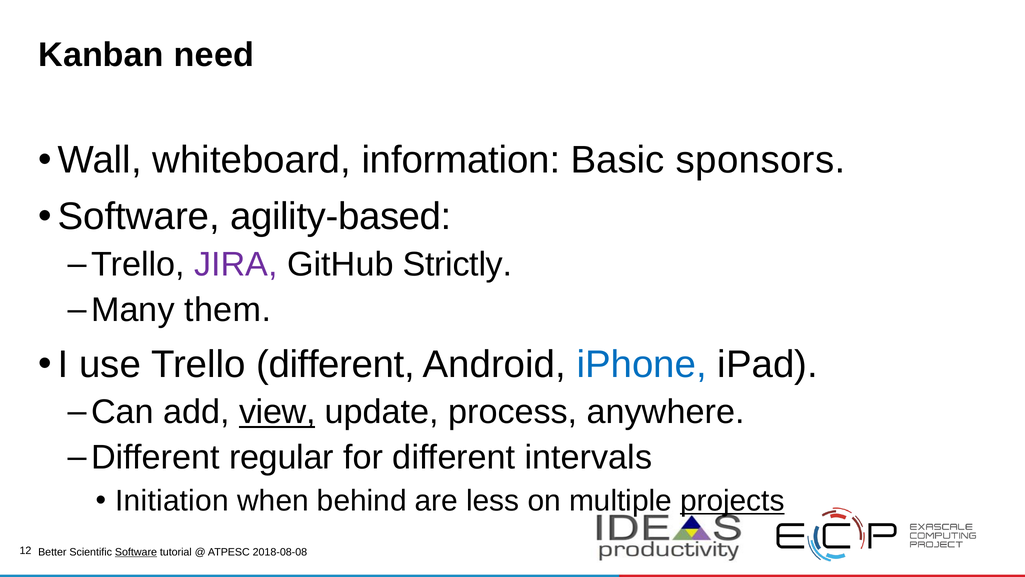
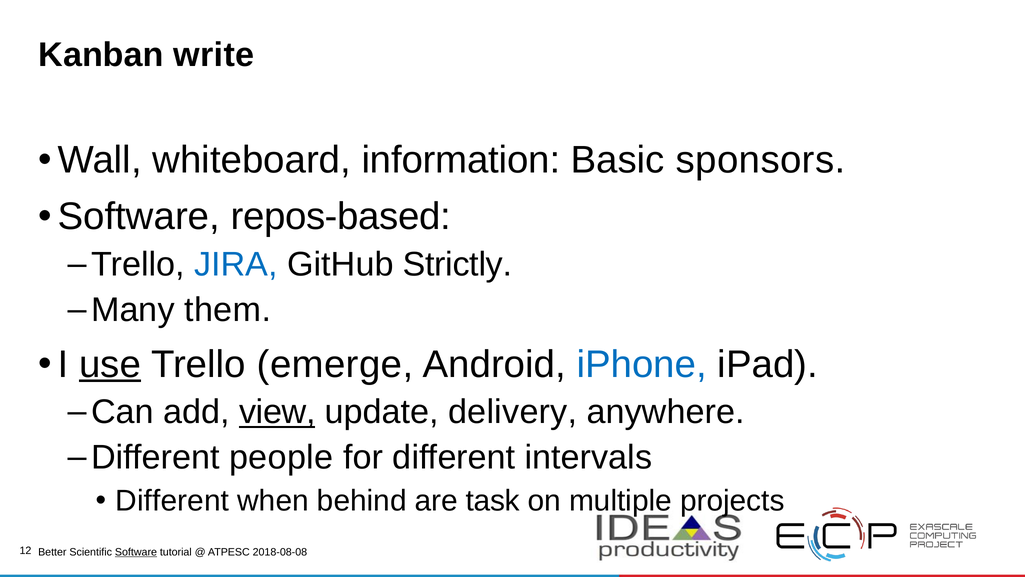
need: need -> write (214, 55)
agility-based: agility-based -> repos-based (341, 217)
JIRA colour: purple -> blue (236, 265)
use underline: none -> present (110, 364)
Trello different: different -> emerge (335, 364)
process: process -> delivery (513, 412)
regular: regular -> people (281, 457)
Initiation: Initiation -> Different (172, 501)
less: less -> task (493, 501)
projects underline: present -> none (732, 501)
